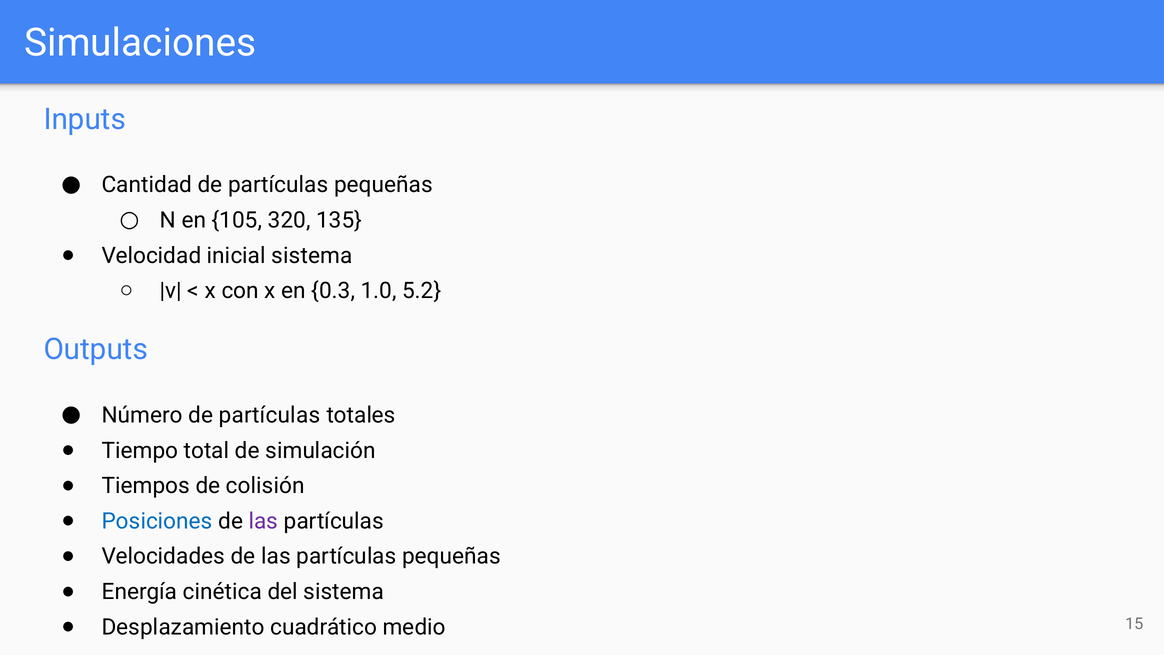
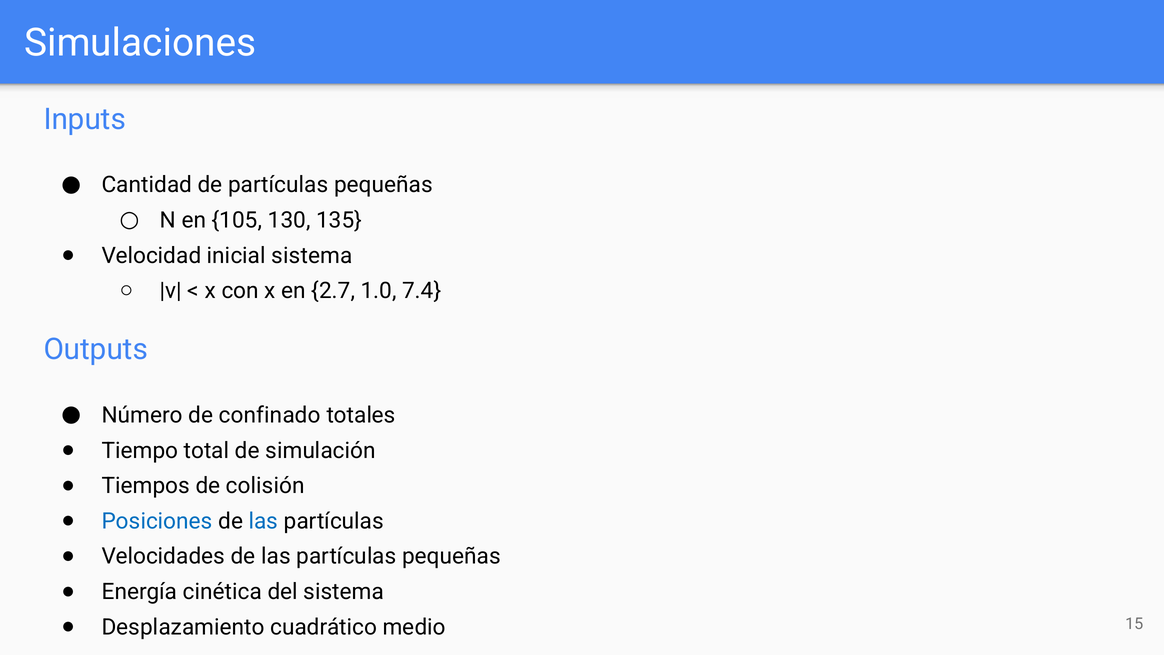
320: 320 -> 130 (289, 220)
0.3: 0.3 -> 2.7 (333, 291)
5.2: 5.2 -> 7.4 (422, 291)
Número de partículas: partículas -> confinado (270, 415)
las colour: purple -> blue (263, 521)
